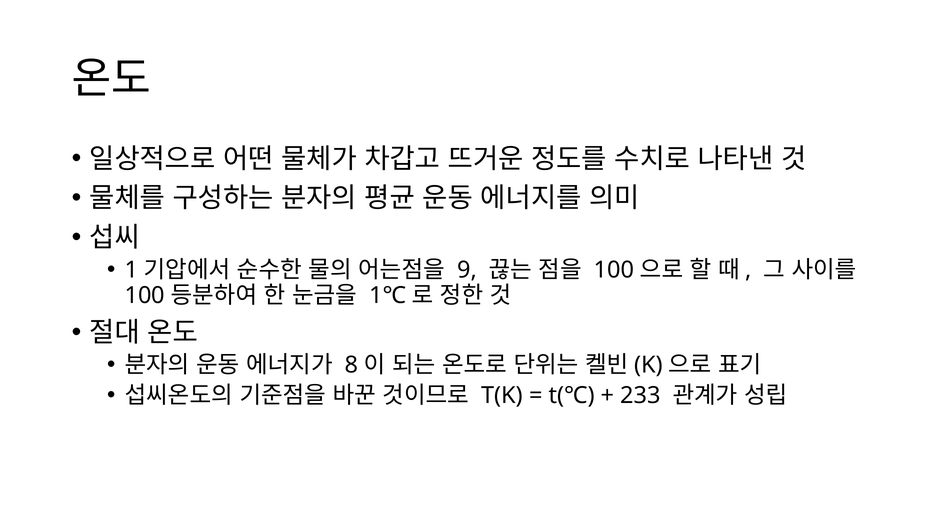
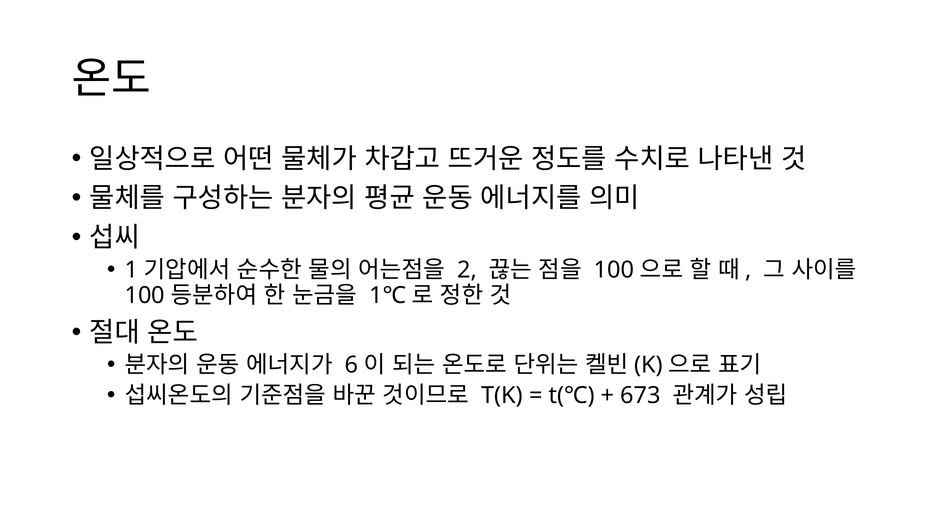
9: 9 -> 2 (467, 270)
8: 8 -> 6 (352, 365)
233: 233 -> 673 (641, 396)
